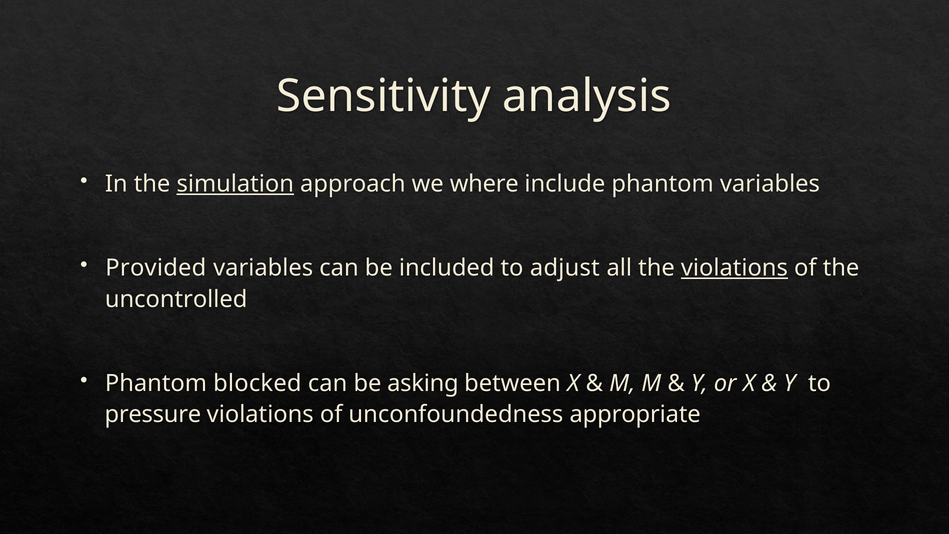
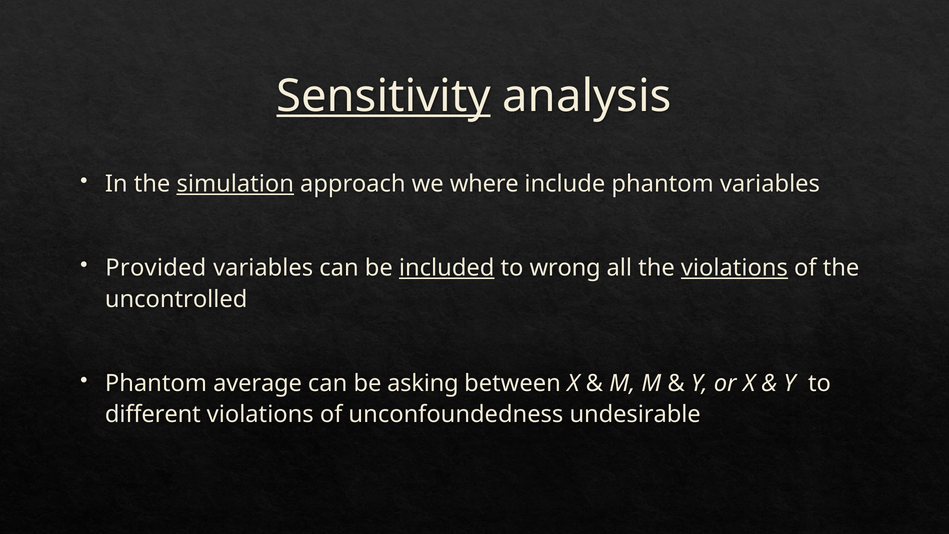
Sensitivity underline: none -> present (384, 96)
included underline: none -> present (447, 268)
adjust: adjust -> wrong (565, 268)
blocked: blocked -> average (258, 383)
pressure: pressure -> different (153, 414)
appropriate: appropriate -> undesirable (635, 414)
